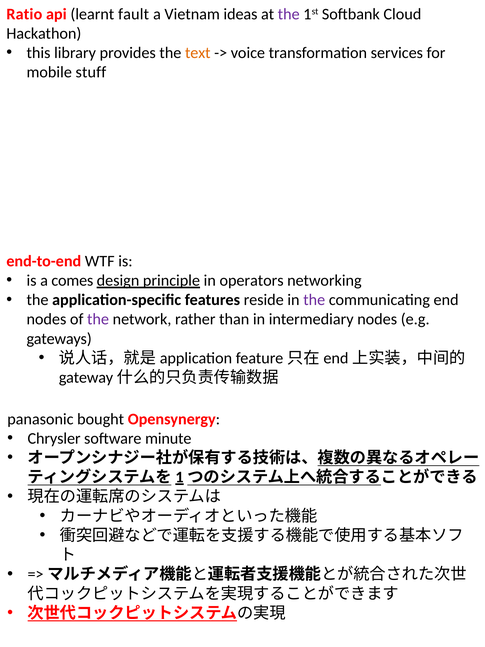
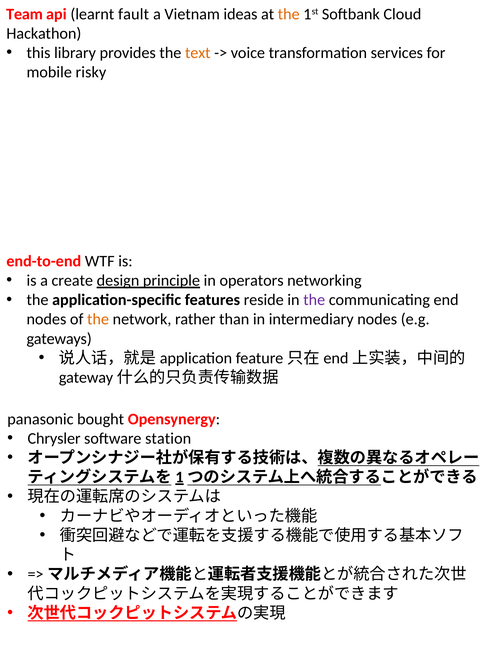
Ratio: Ratio -> Team (24, 14)
the colour: purple -> orange (289, 14)
stuff: stuff -> risky (91, 72)
comes: comes -> create (72, 280)
the colour: purple -> orange (98, 319)
minute: minute -> station (168, 438)
